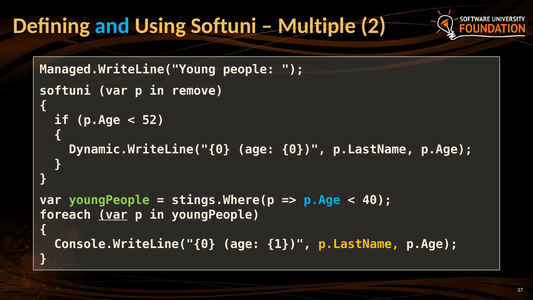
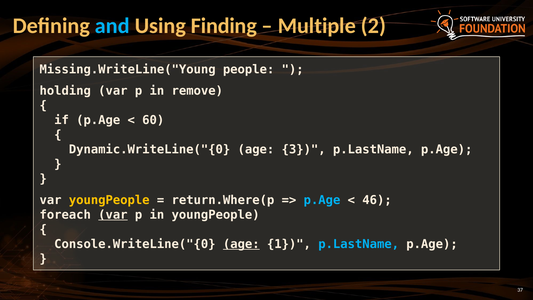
Using Softuni: Softuni -> Finding (224, 26)
Managed.WriteLine("Young: Managed.WriteLine("Young -> Missing.WriteLine("Young (128, 70)
softuni: softuni -> holding (65, 91)
52: 52 -> 60 (153, 120)
0: 0 -> 3 (304, 149)
youngPeople colour: light green -> yellow (109, 200)
stings.Where(p: stings.Where(p -> return.Where(p (223, 200)
40: 40 -> 46 (377, 200)
age underline: none -> present (241, 244)
p.LastName colour: yellow -> light blue (359, 244)
